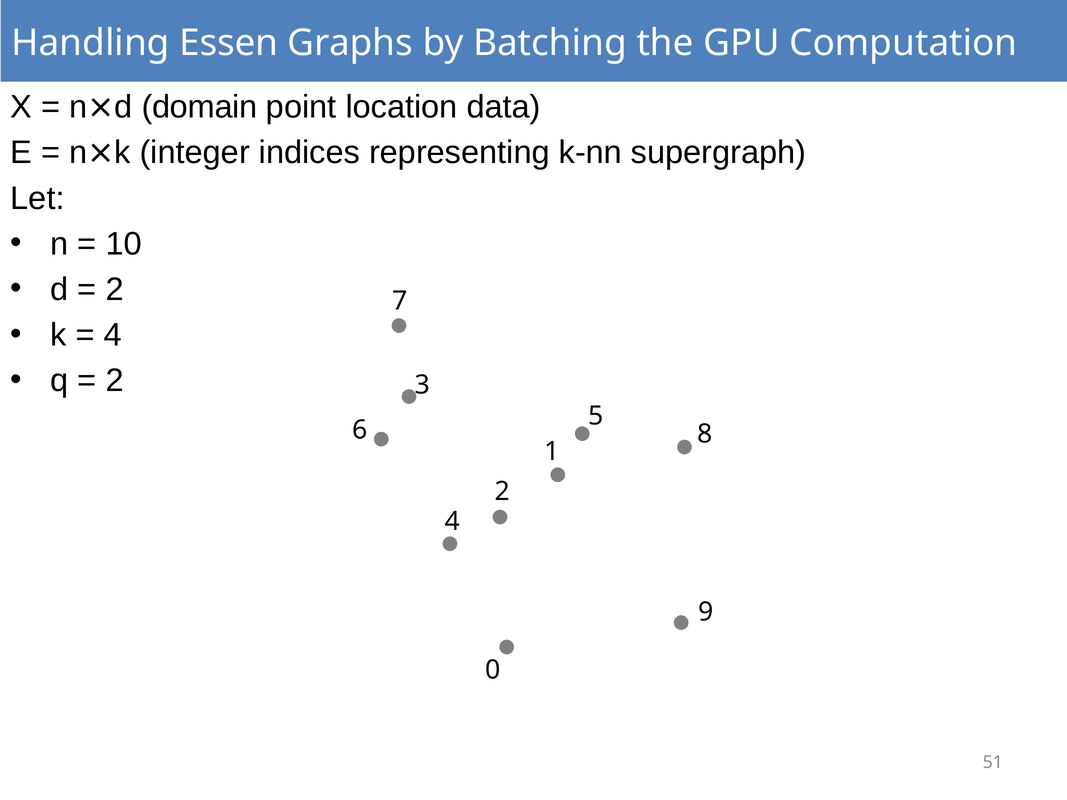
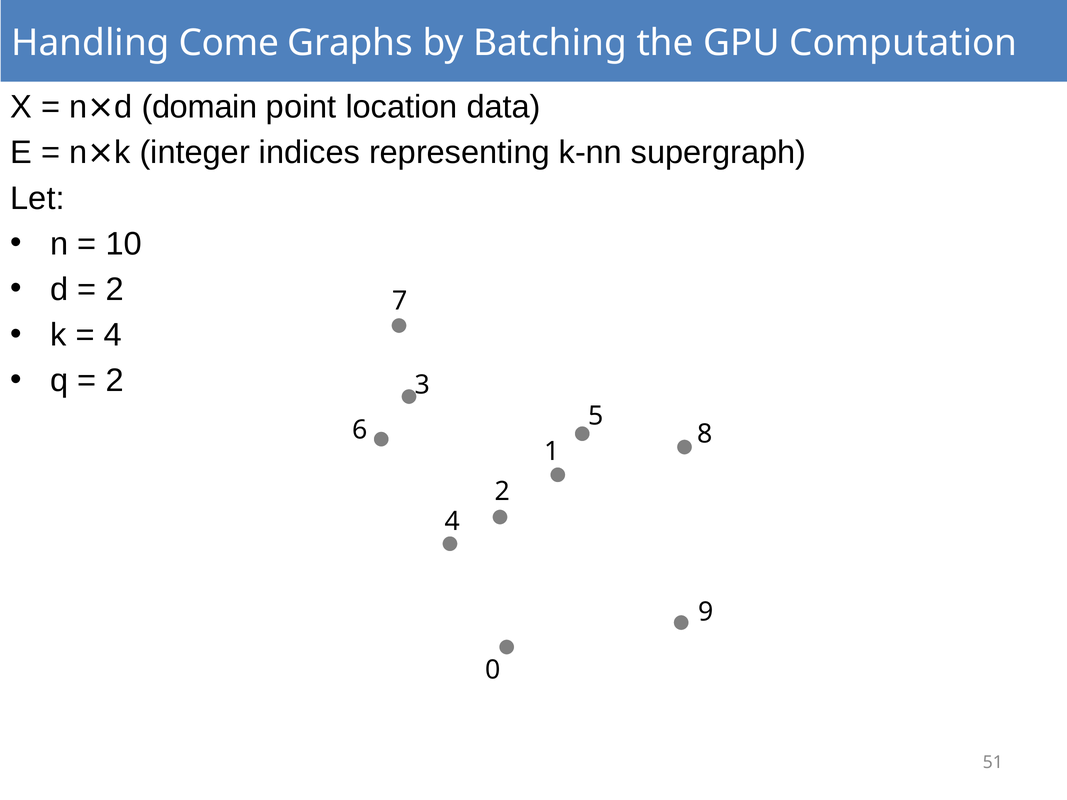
Essen: Essen -> Come (229, 43)
